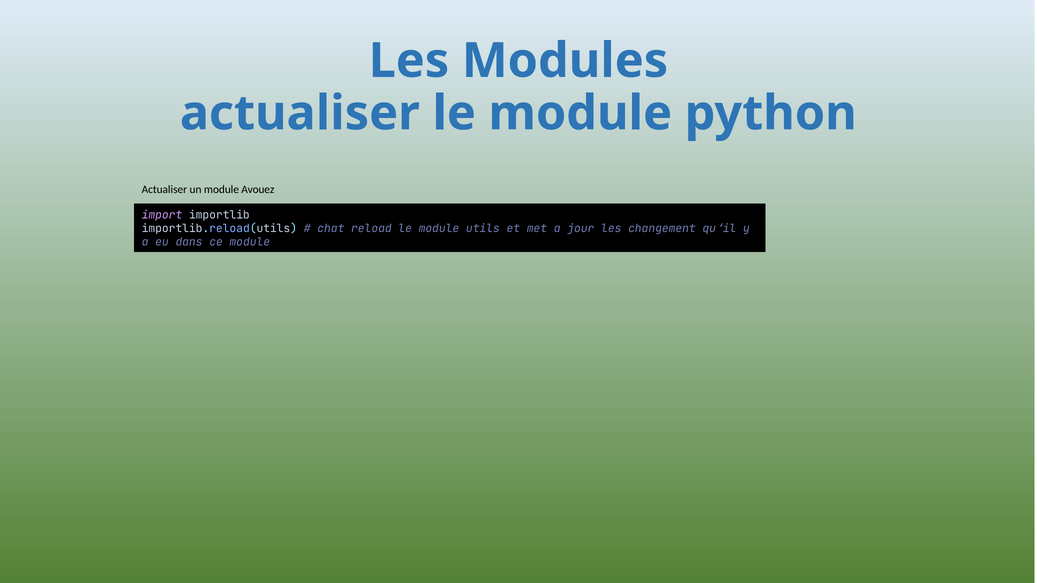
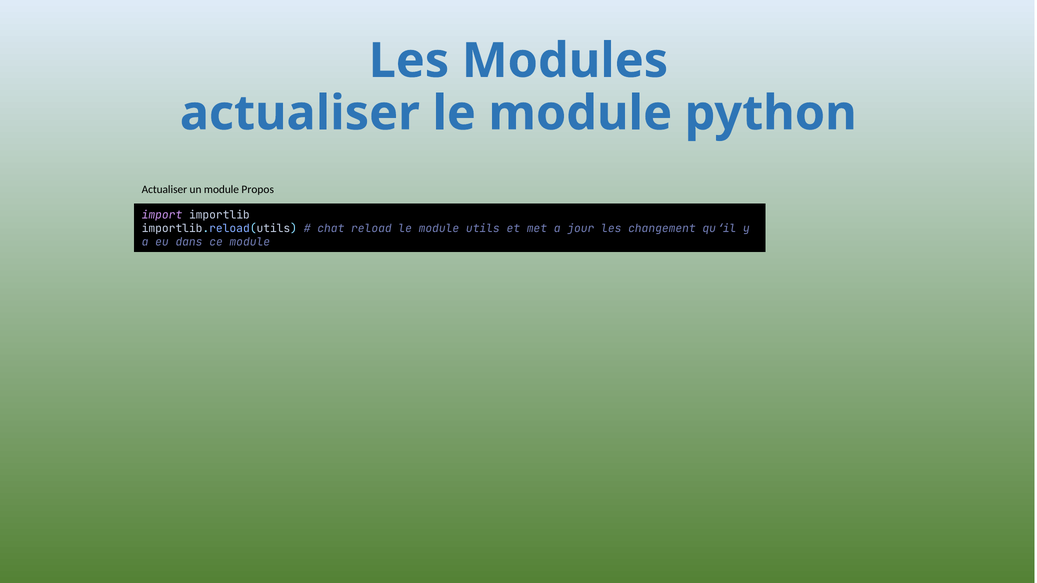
Avouez: Avouez -> Propos (258, 190)
